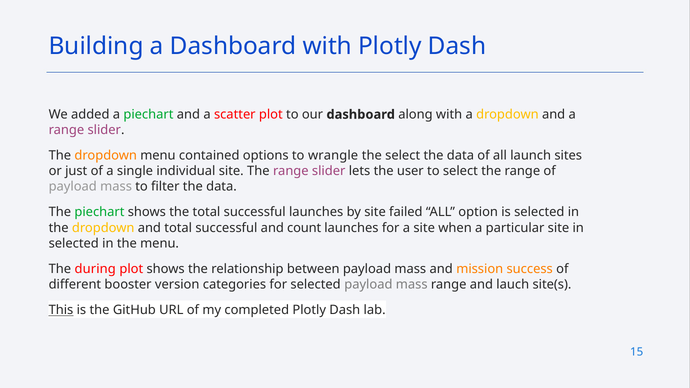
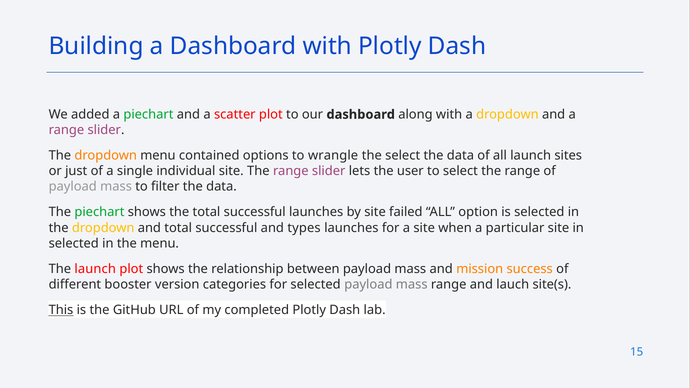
count: count -> types (304, 228)
The during: during -> launch (95, 269)
